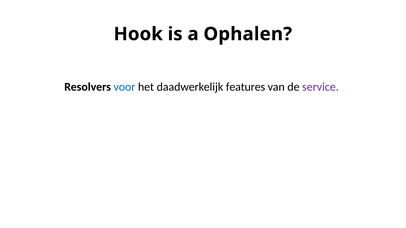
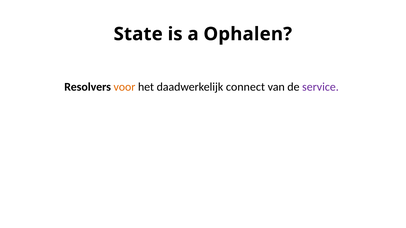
Hook: Hook -> State (138, 34)
voor colour: blue -> orange (124, 87)
features: features -> connect (245, 87)
